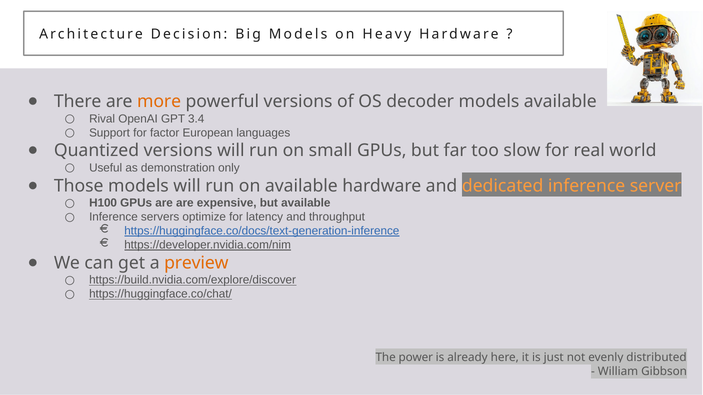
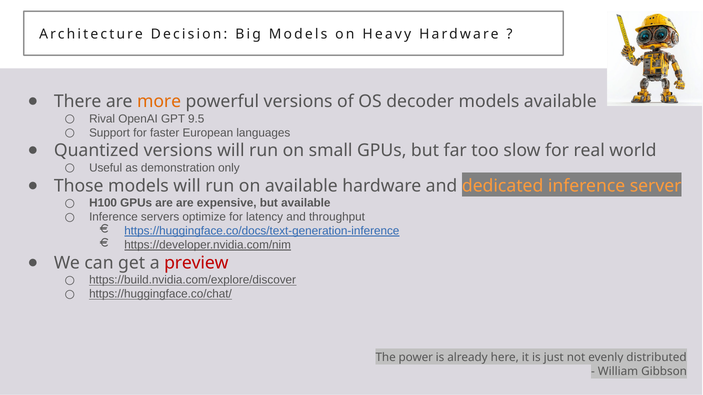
3.4: 3.4 -> 9.5 (196, 119)
factor: factor -> faster (165, 133)
preview colour: orange -> red (196, 263)
